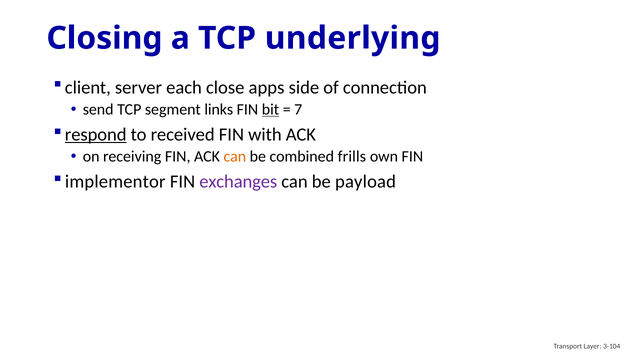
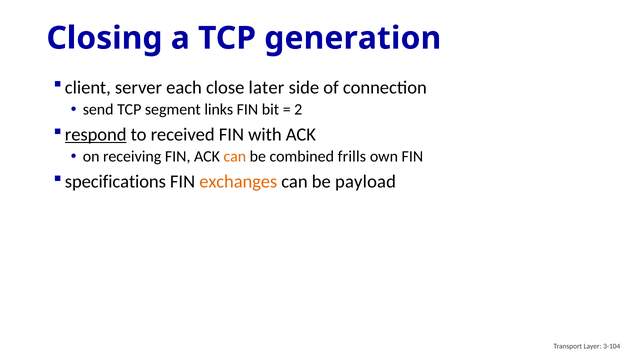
underlying: underlying -> generation (353, 38)
apps: apps -> later (266, 88)
bit underline: present -> none (270, 110)
7: 7 -> 2 (298, 110)
implementor: implementor -> specifications (115, 182)
exchanges colour: purple -> orange (238, 182)
